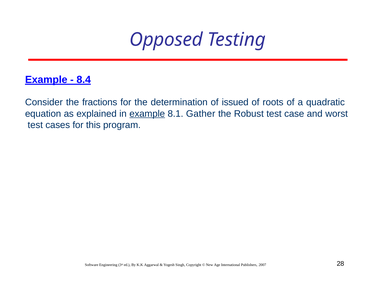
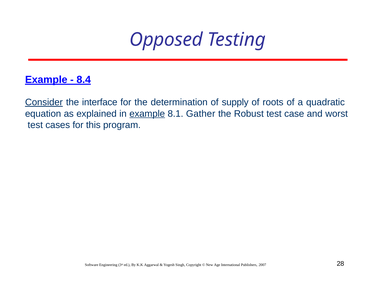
Consider underline: none -> present (44, 102)
fractions: fractions -> interface (100, 102)
issued: issued -> supply (235, 102)
